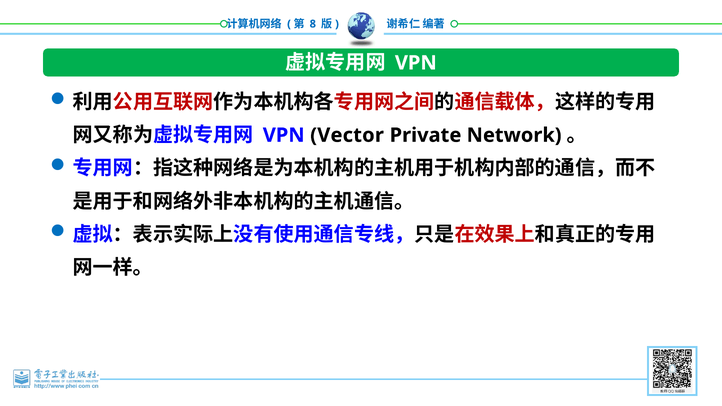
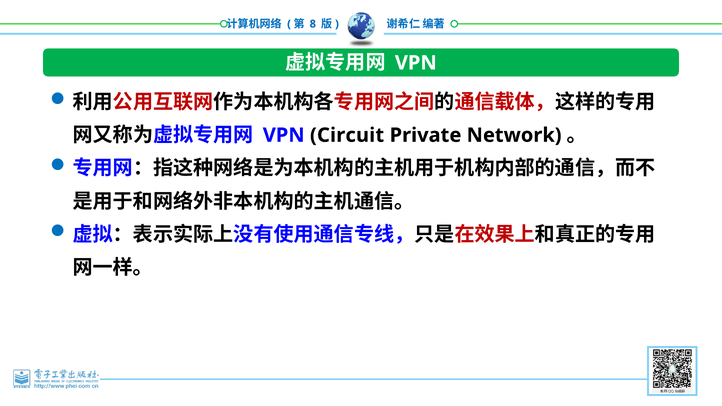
Vector: Vector -> Circuit (347, 135)
